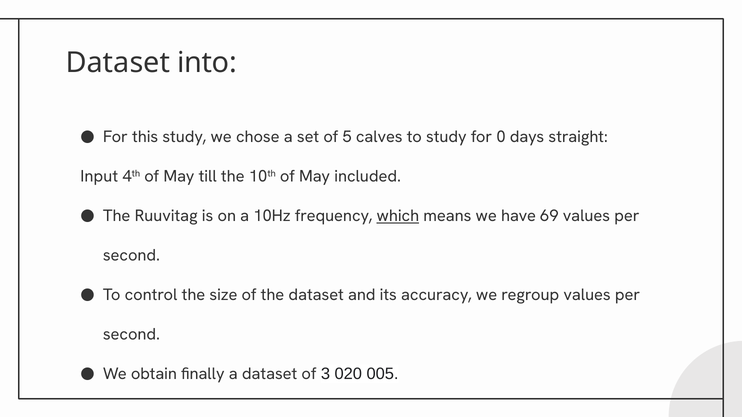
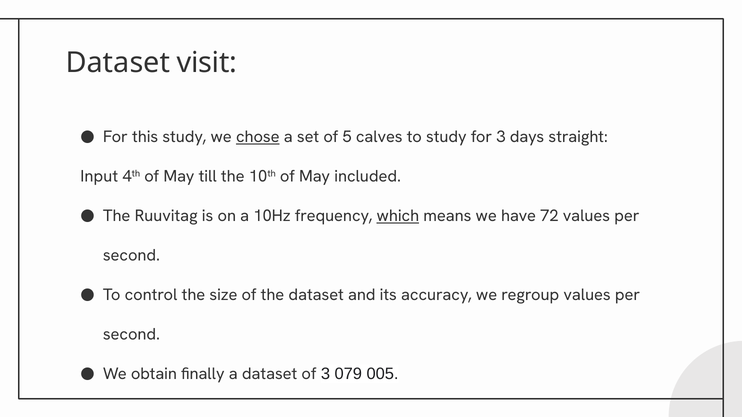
into: into -> visit (207, 63)
chose underline: none -> present (258, 137)
for 0: 0 -> 3 (501, 137)
69: 69 -> 72 (549, 216)
020: 020 -> 079 (348, 374)
